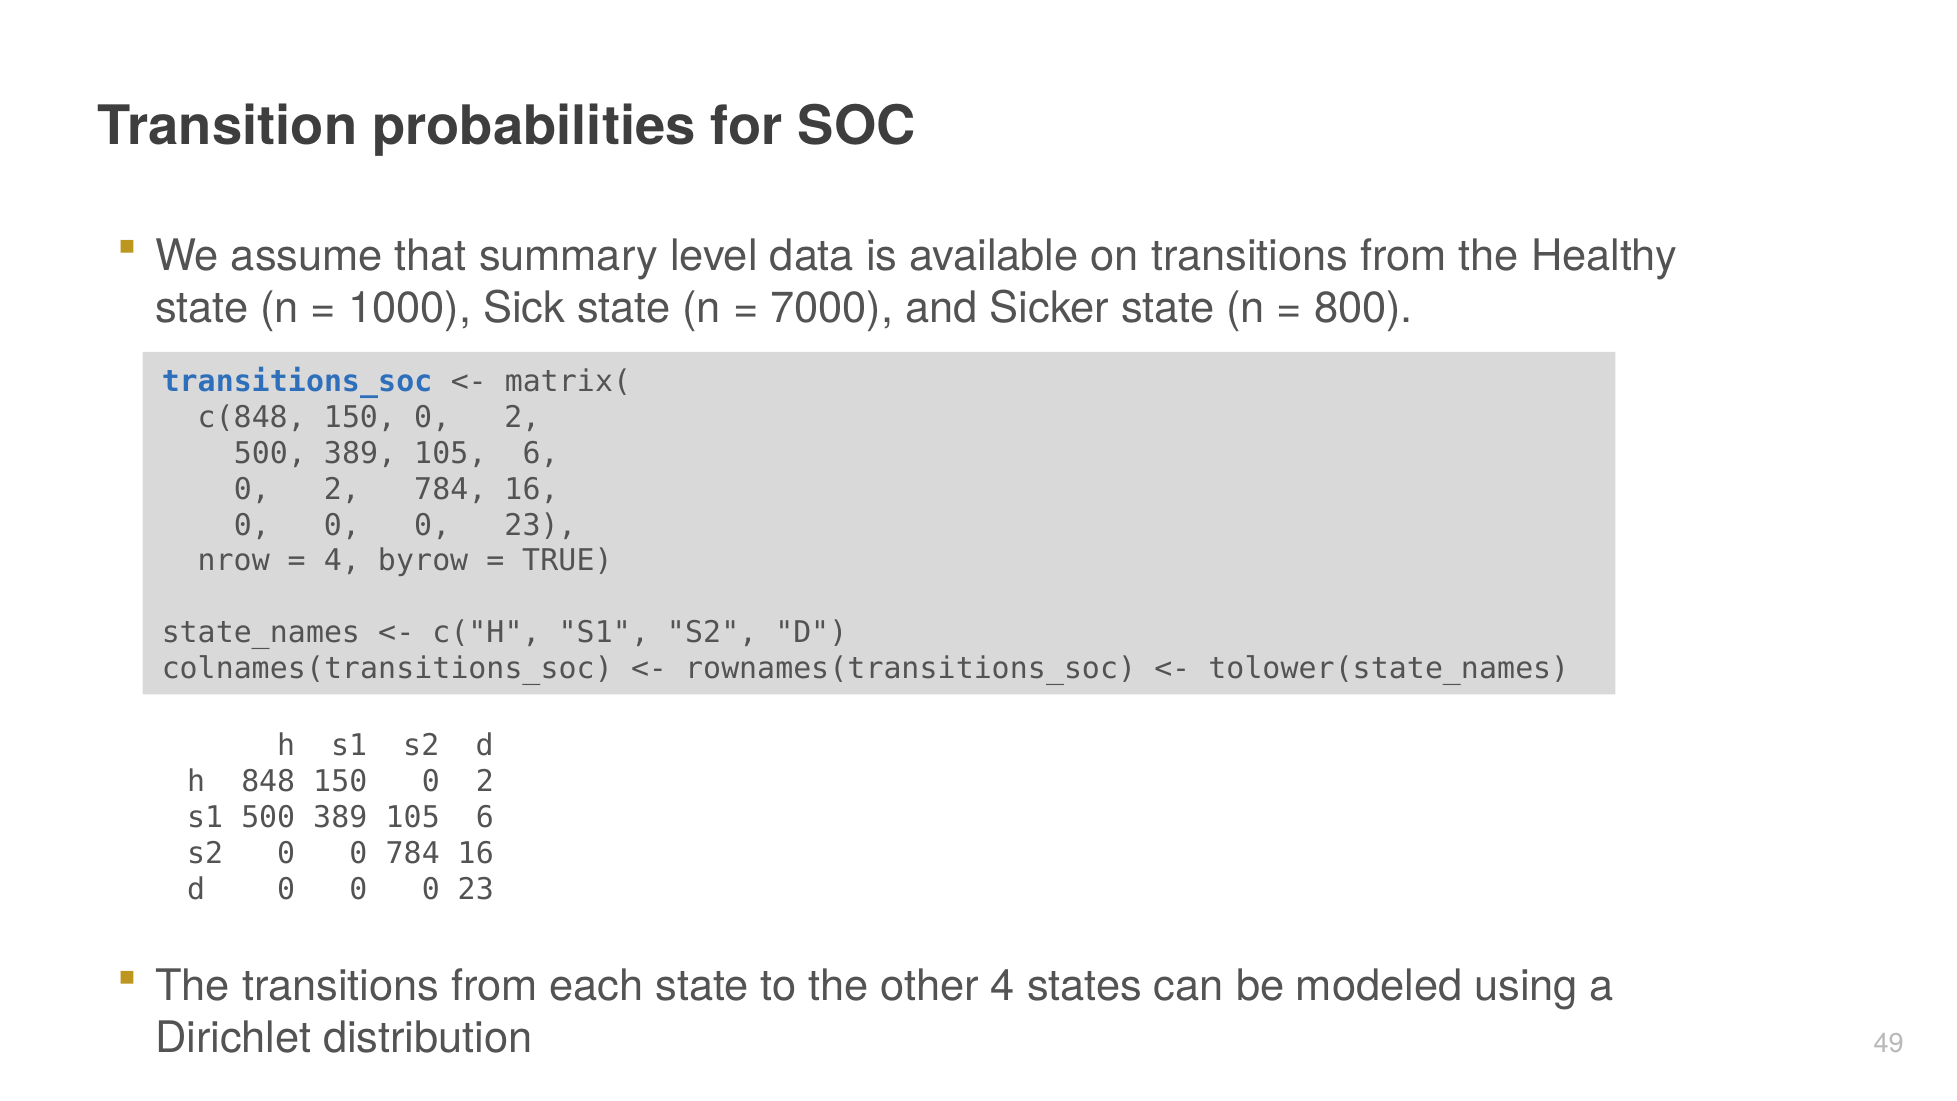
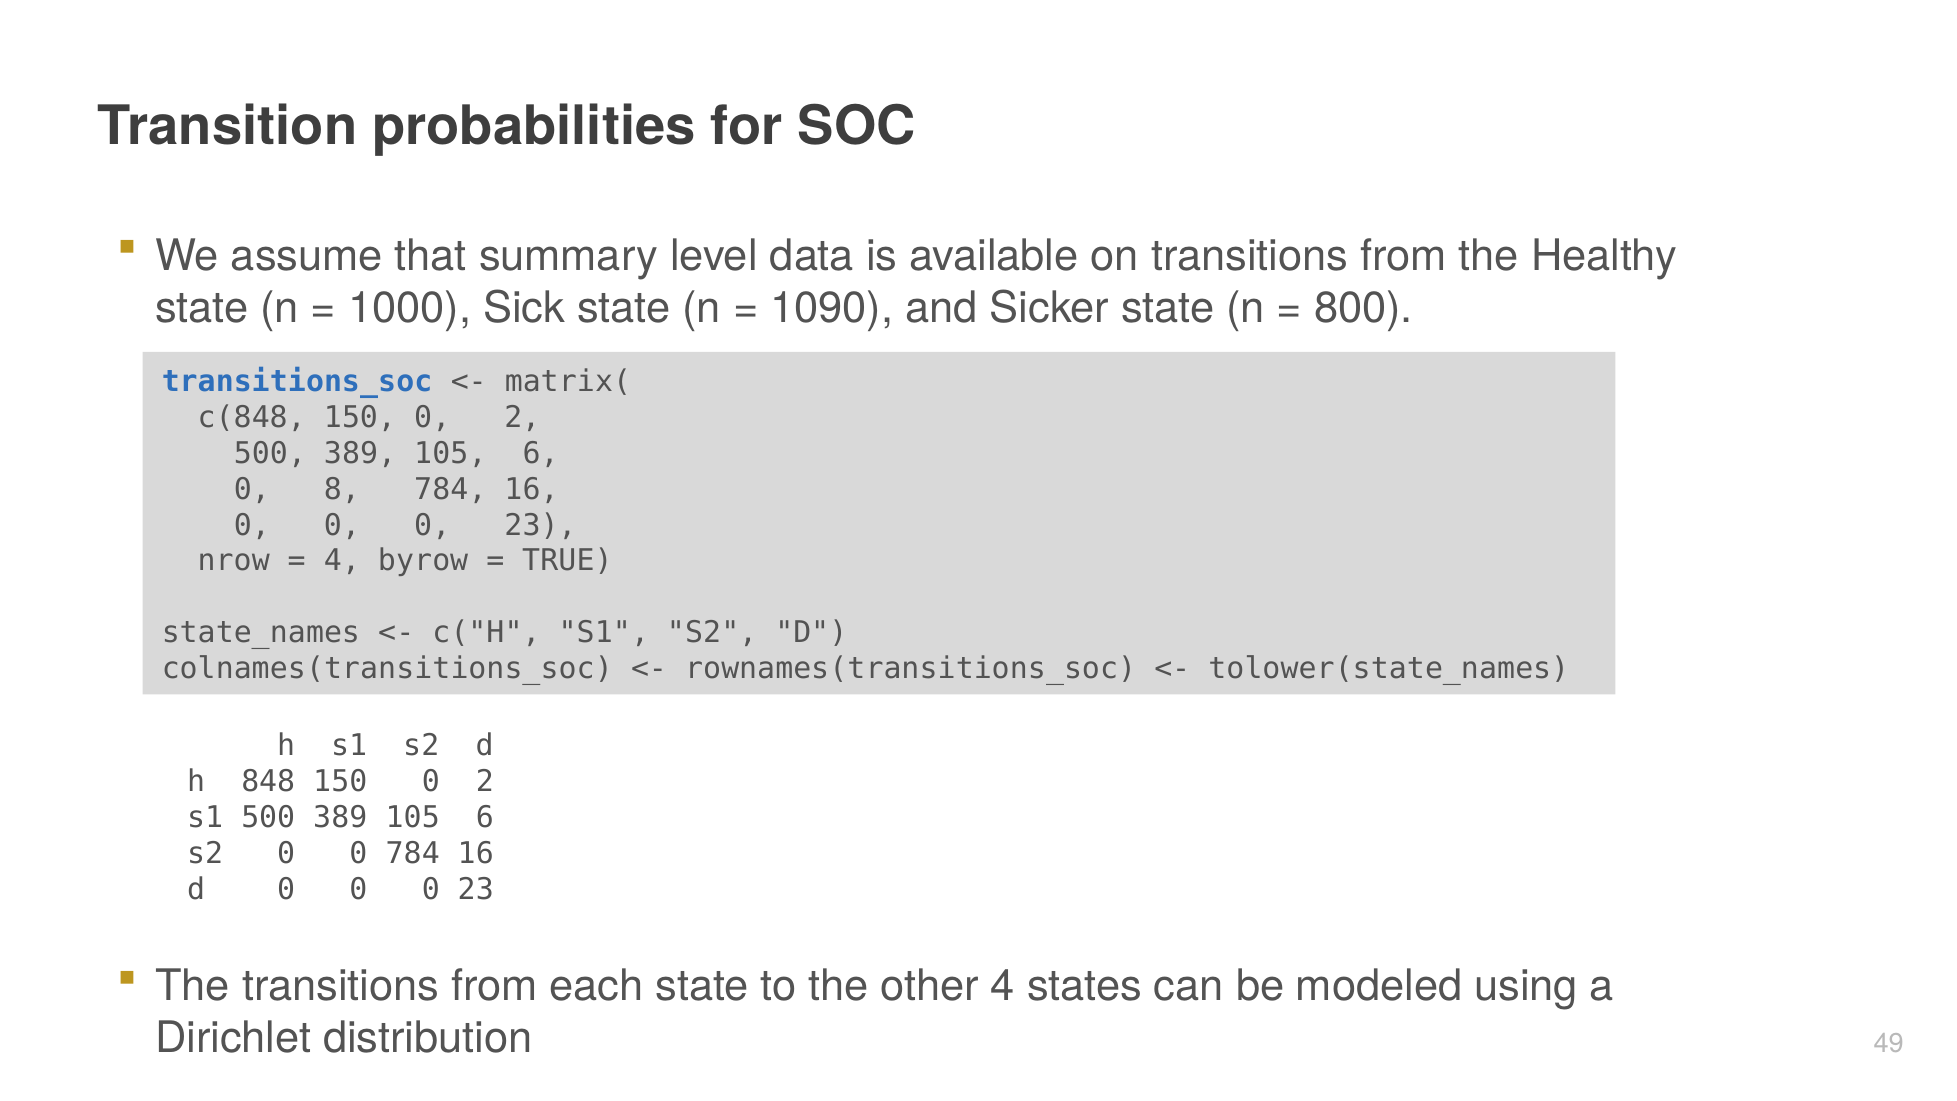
7000: 7000 -> 1090 (832, 308)
2: 2 -> 8 (342, 489)
